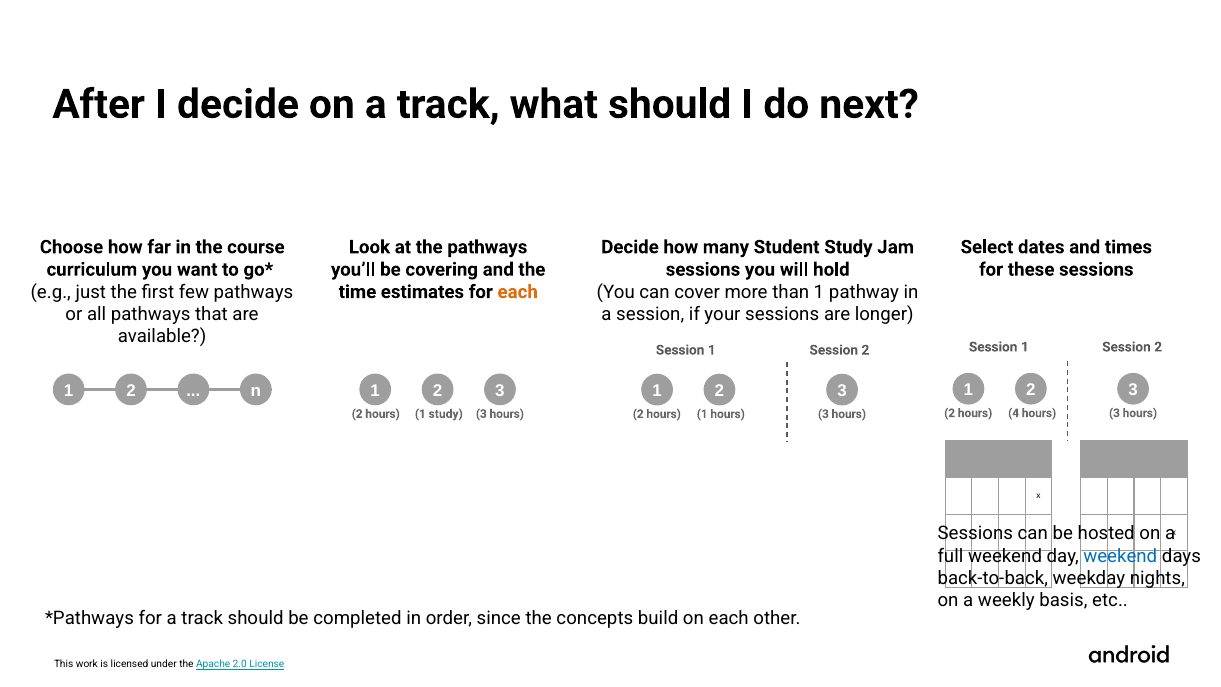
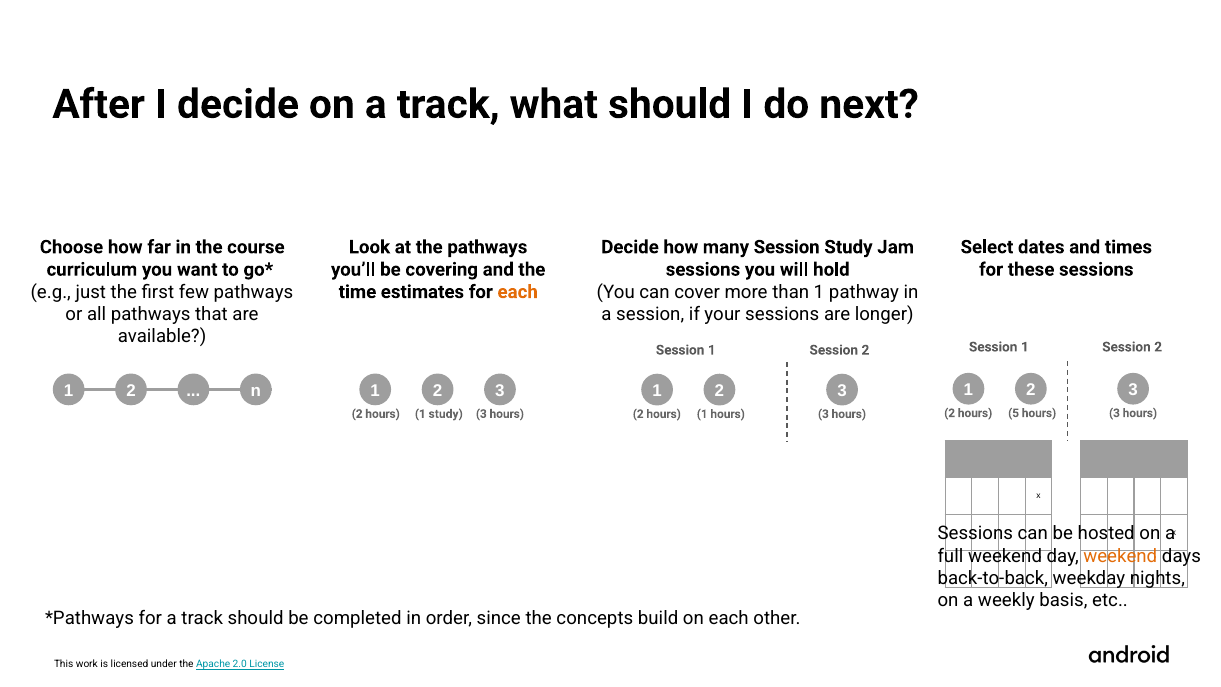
many Student: Student -> Session (787, 247)
4: 4 -> 5 (1014, 413)
weekend colour: blue -> orange (1120, 556)
